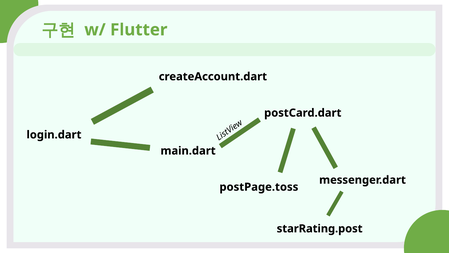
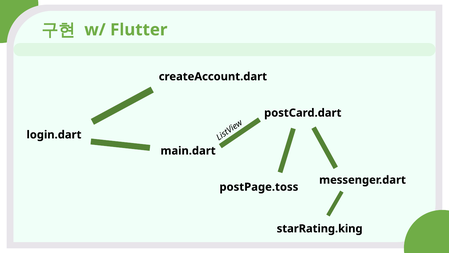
starRating.post: starRating.post -> starRating.king (320, 228)
